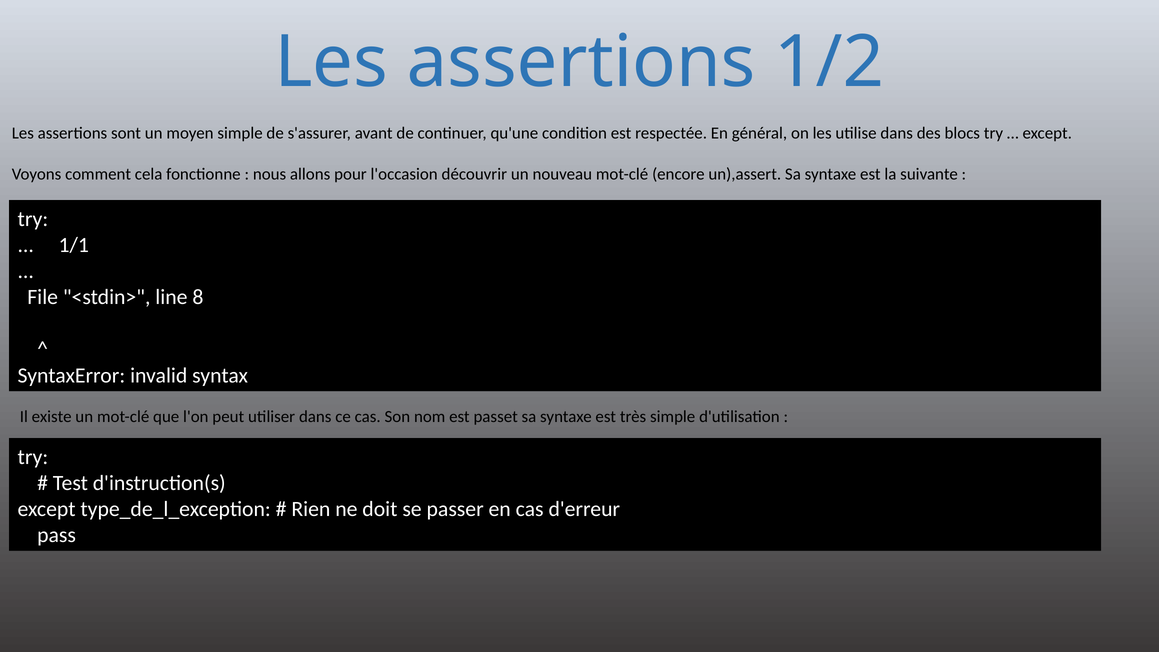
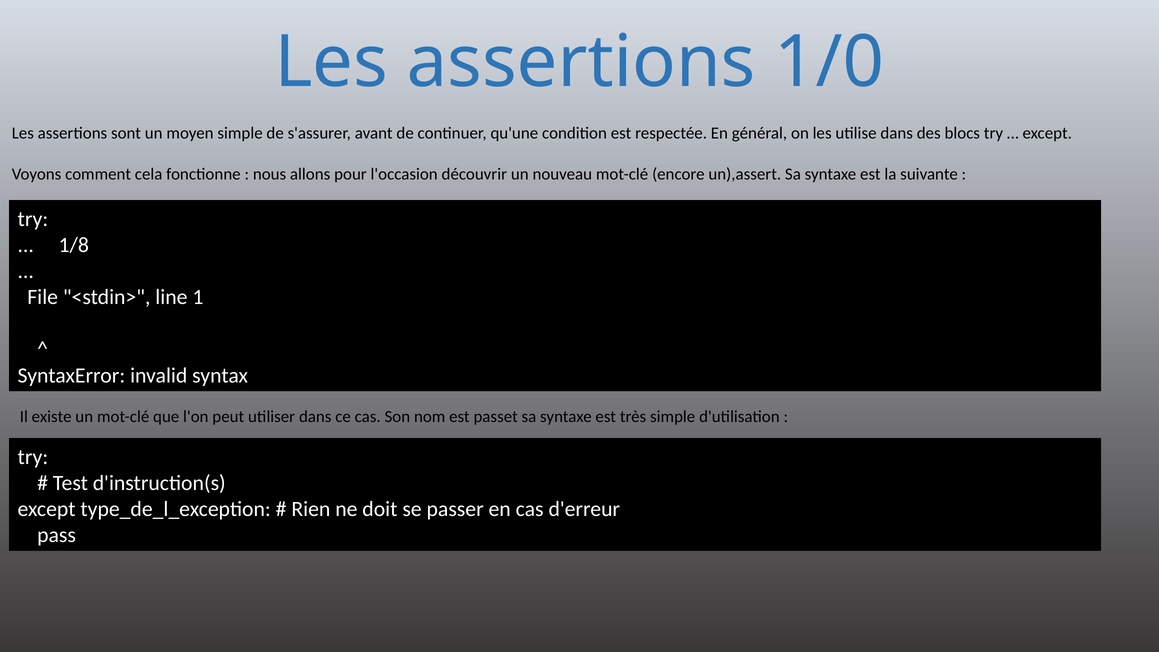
1/2: 1/2 -> 1/0 (829, 63)
1/1: 1/1 -> 1/8 (74, 245)
8: 8 -> 1 (198, 297)
